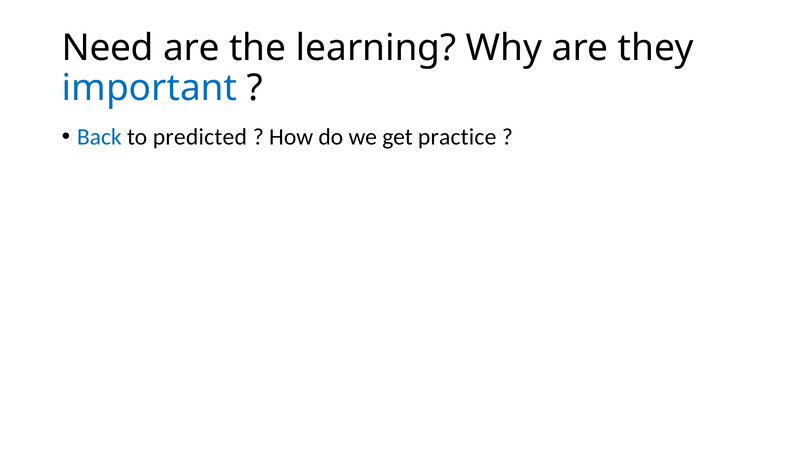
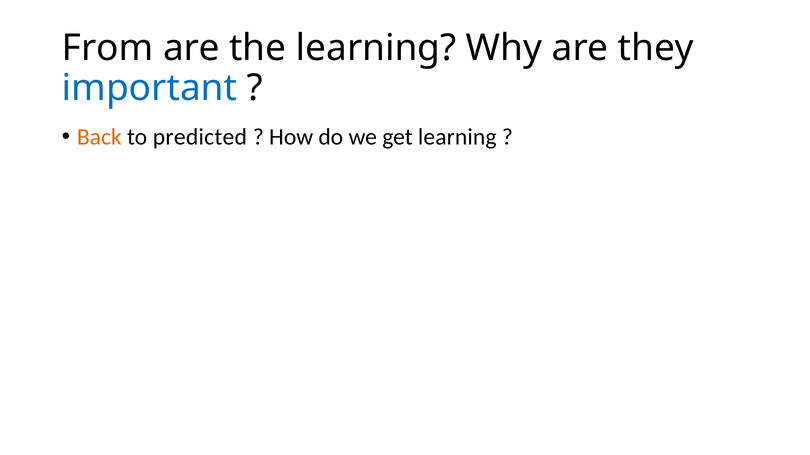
Need: Need -> From (108, 48)
Back colour: blue -> orange (99, 137)
get practice: practice -> learning (457, 137)
